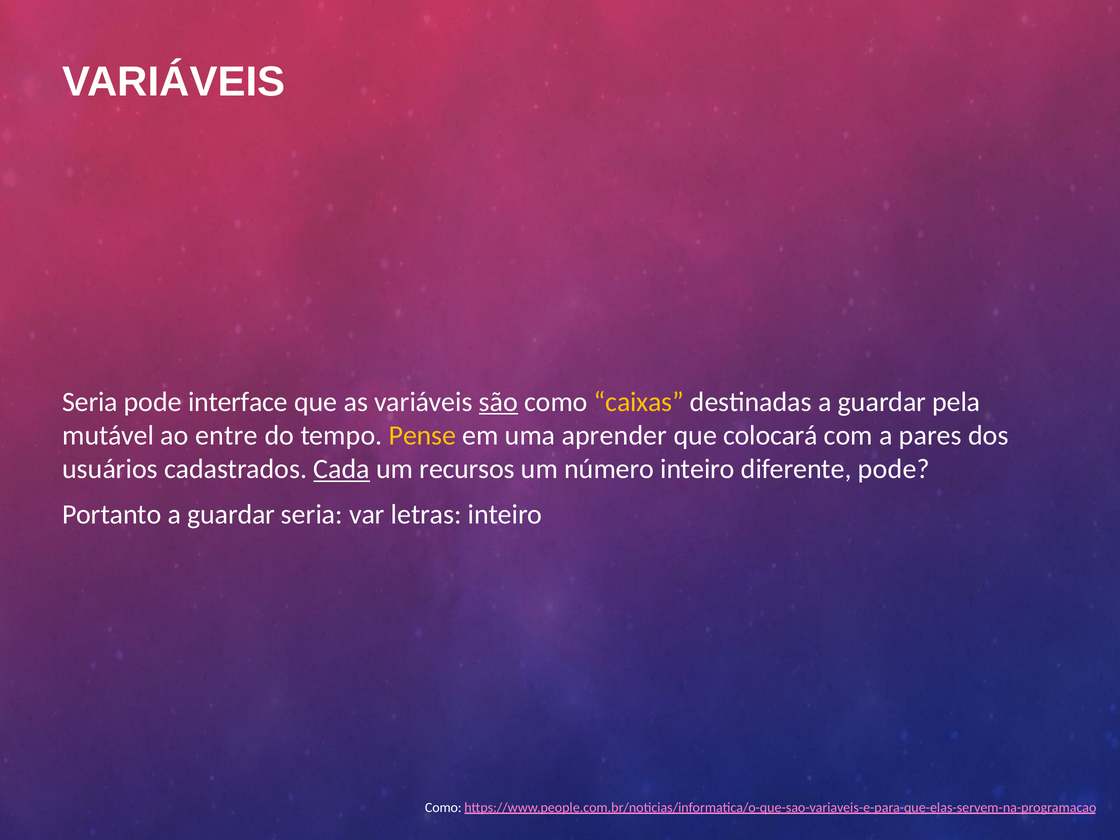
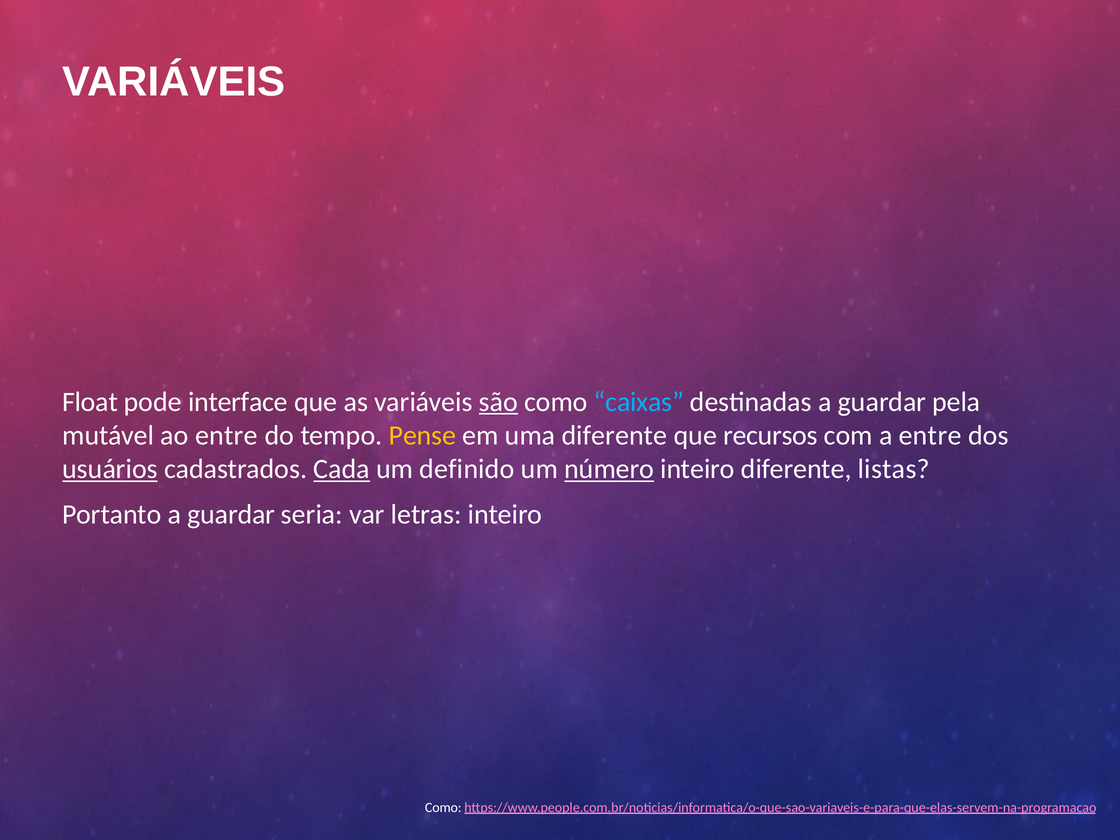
Seria: Seria -> Float (90, 402)
caixas colour: yellow -> light blue (639, 402)
uma aprender: aprender -> diferente (614, 435)
colocará: colocará -> recursos (771, 435)
a pares: pares -> entre (930, 435)
usuários underline: none -> present (110, 469)
recursos: recursos -> definido (467, 469)
número underline: none -> present (609, 469)
diferente pode: pode -> listas (894, 469)
